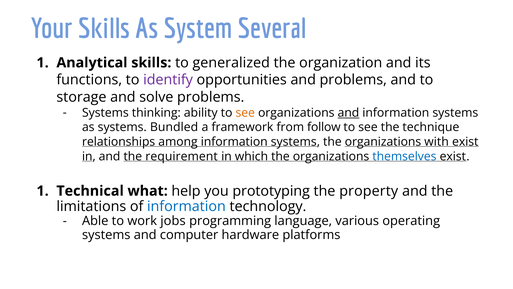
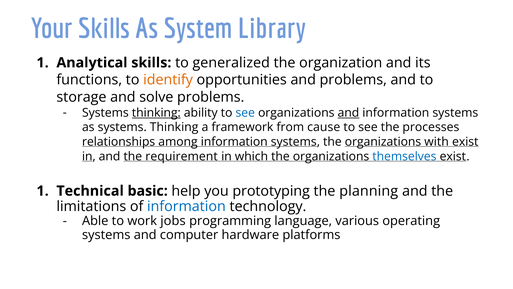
Several: Several -> Library (272, 29)
identify colour: purple -> orange (168, 80)
thinking underline: none -> present (156, 112)
see colour: orange -> blue (245, 112)
as systems Bundled: Bundled -> Thinking (174, 127)
follow: follow -> cause (324, 127)
technique: technique -> processes (431, 127)
what: what -> basic (148, 191)
property: property -> planning (369, 191)
